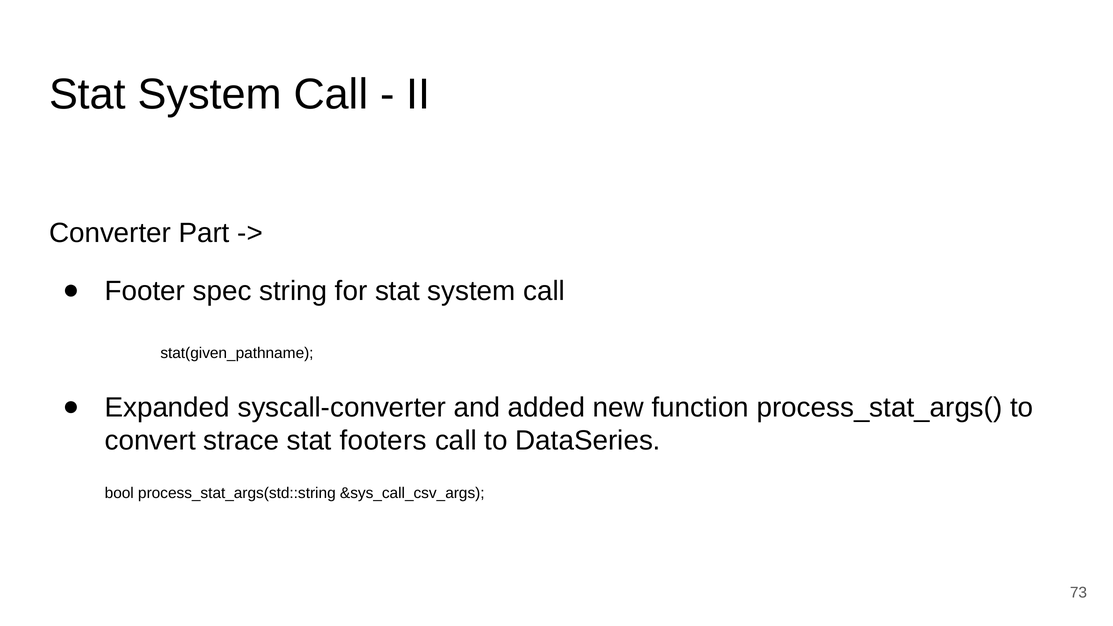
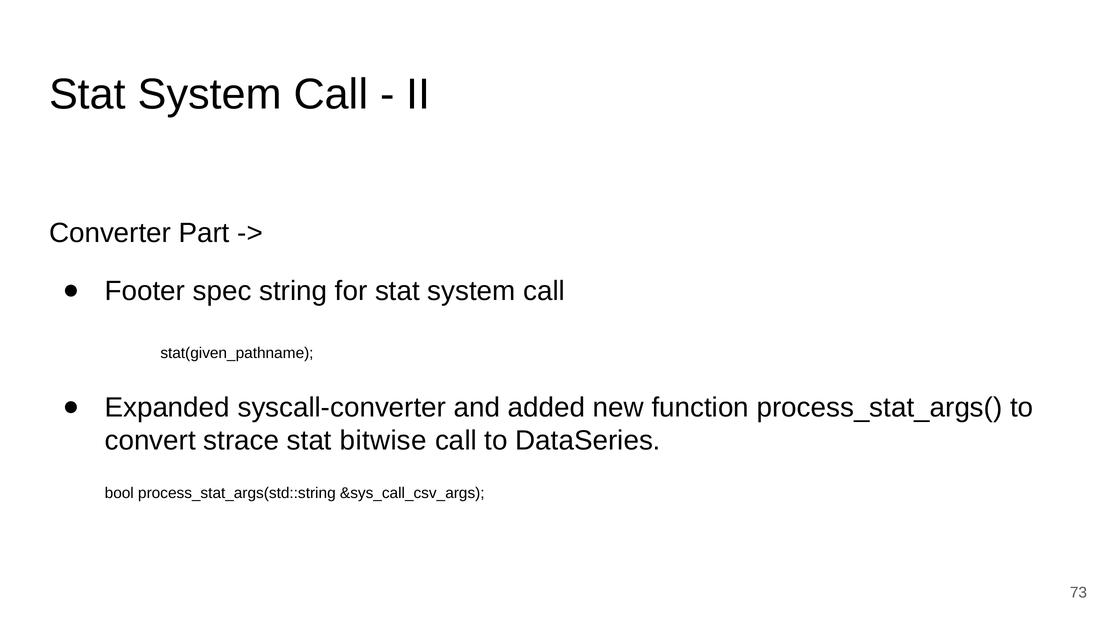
footers: footers -> bitwise (383, 441)
